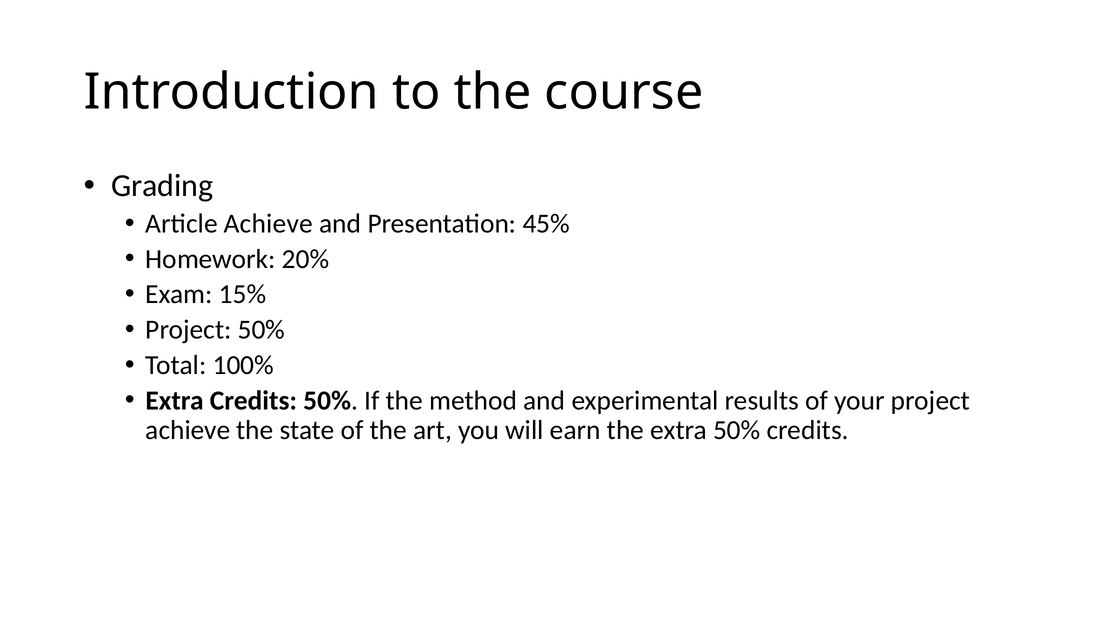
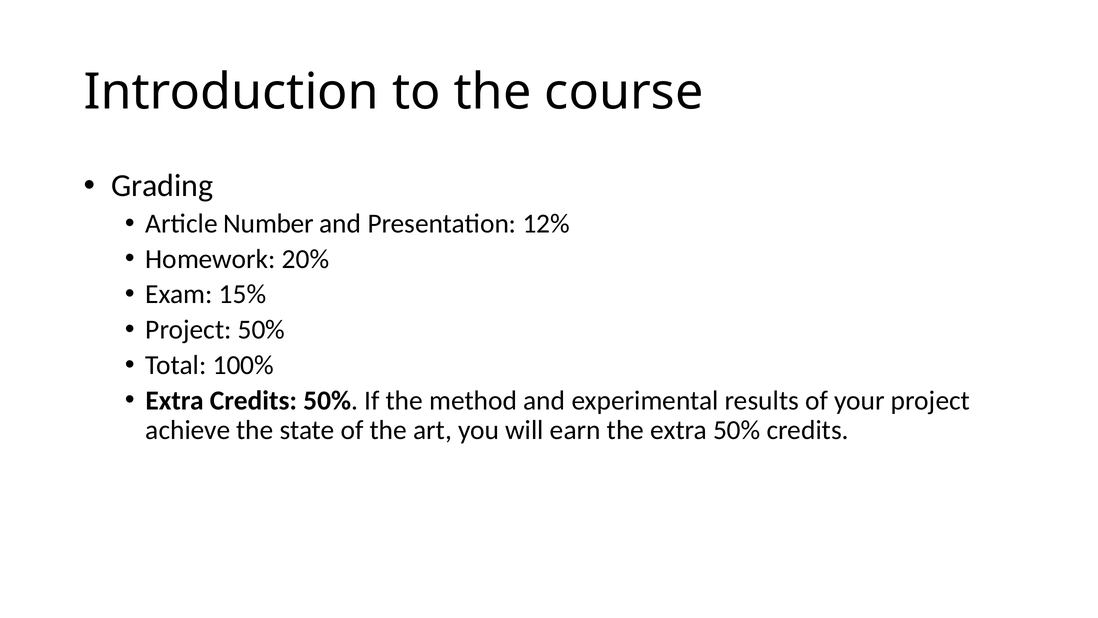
Article Achieve: Achieve -> Number (269, 223)
45%: 45% -> 12% (546, 223)
